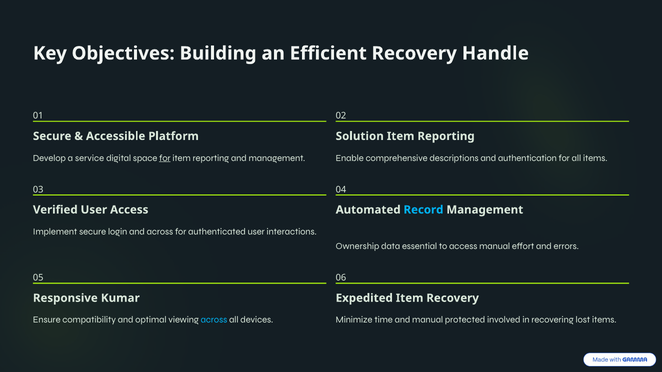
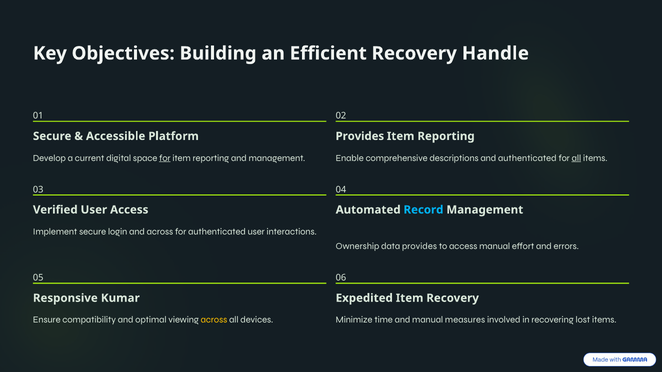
Solution: Solution -> Provides (360, 136)
service: service -> current (90, 158)
and authentication: authentication -> authenticated (527, 158)
all underline: none -> present (576, 158)
data essential: essential -> provides (419, 247)
across colour: light blue -> yellow (214, 320)
protected: protected -> measures (465, 320)
